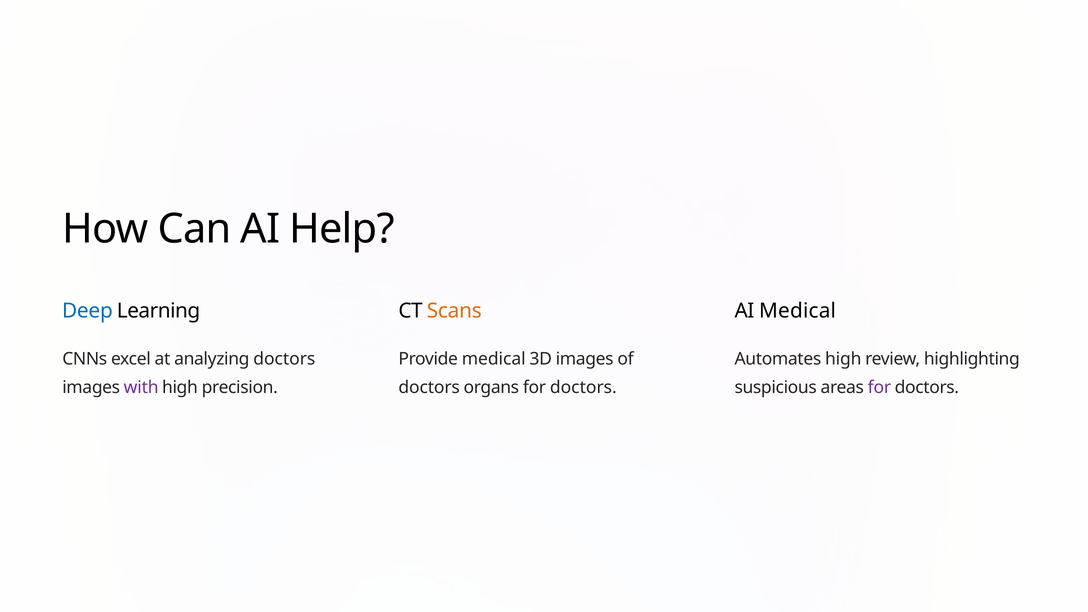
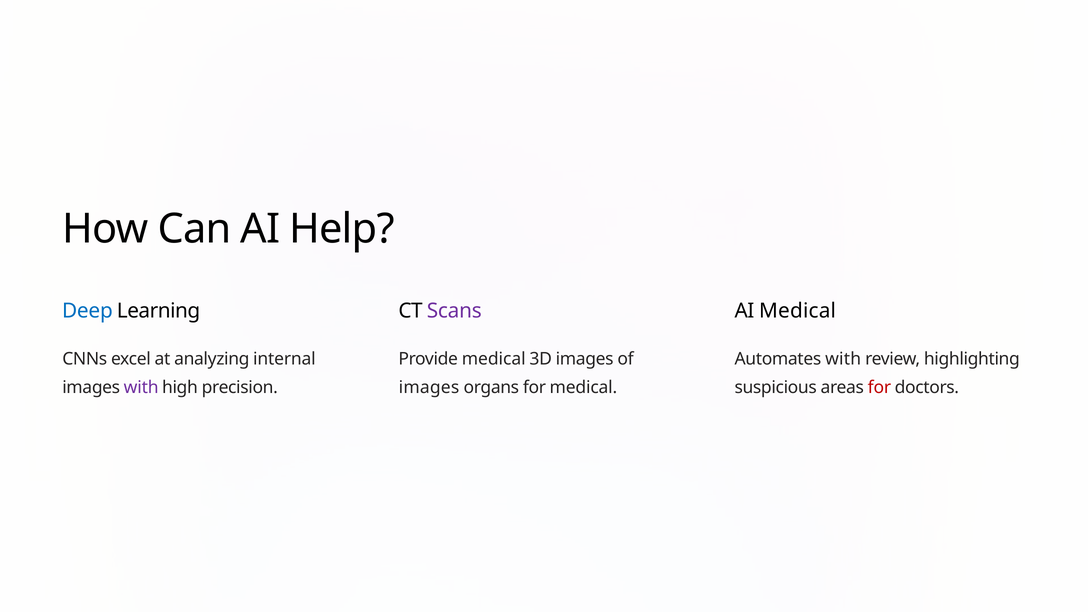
Scans colour: orange -> purple (454, 311)
analyzing doctors: doctors -> internal (284, 359)
Automates high: high -> with (843, 359)
doctors: doctors -> images (429, 387)
organs for doctors: doctors -> medical (583, 387)
for colour: purple -> red (879, 387)
